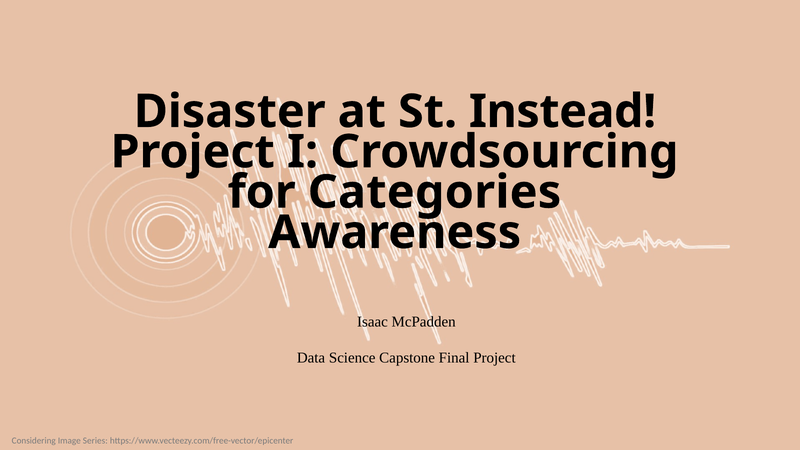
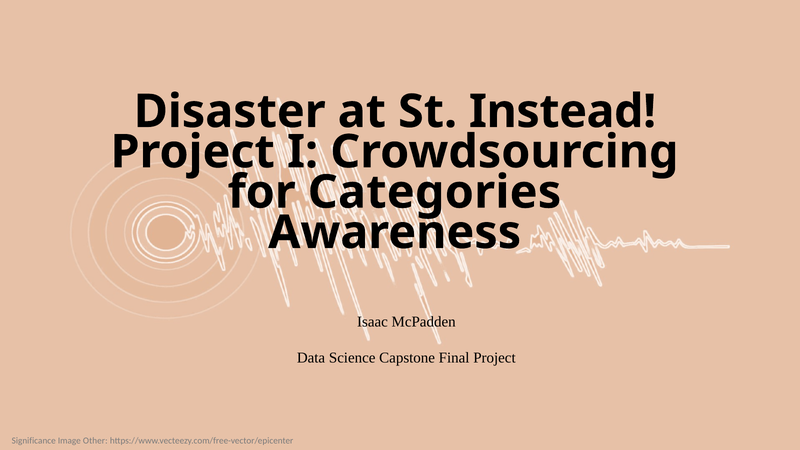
Considering: Considering -> Significance (34, 441)
Series: Series -> Other (95, 441)
